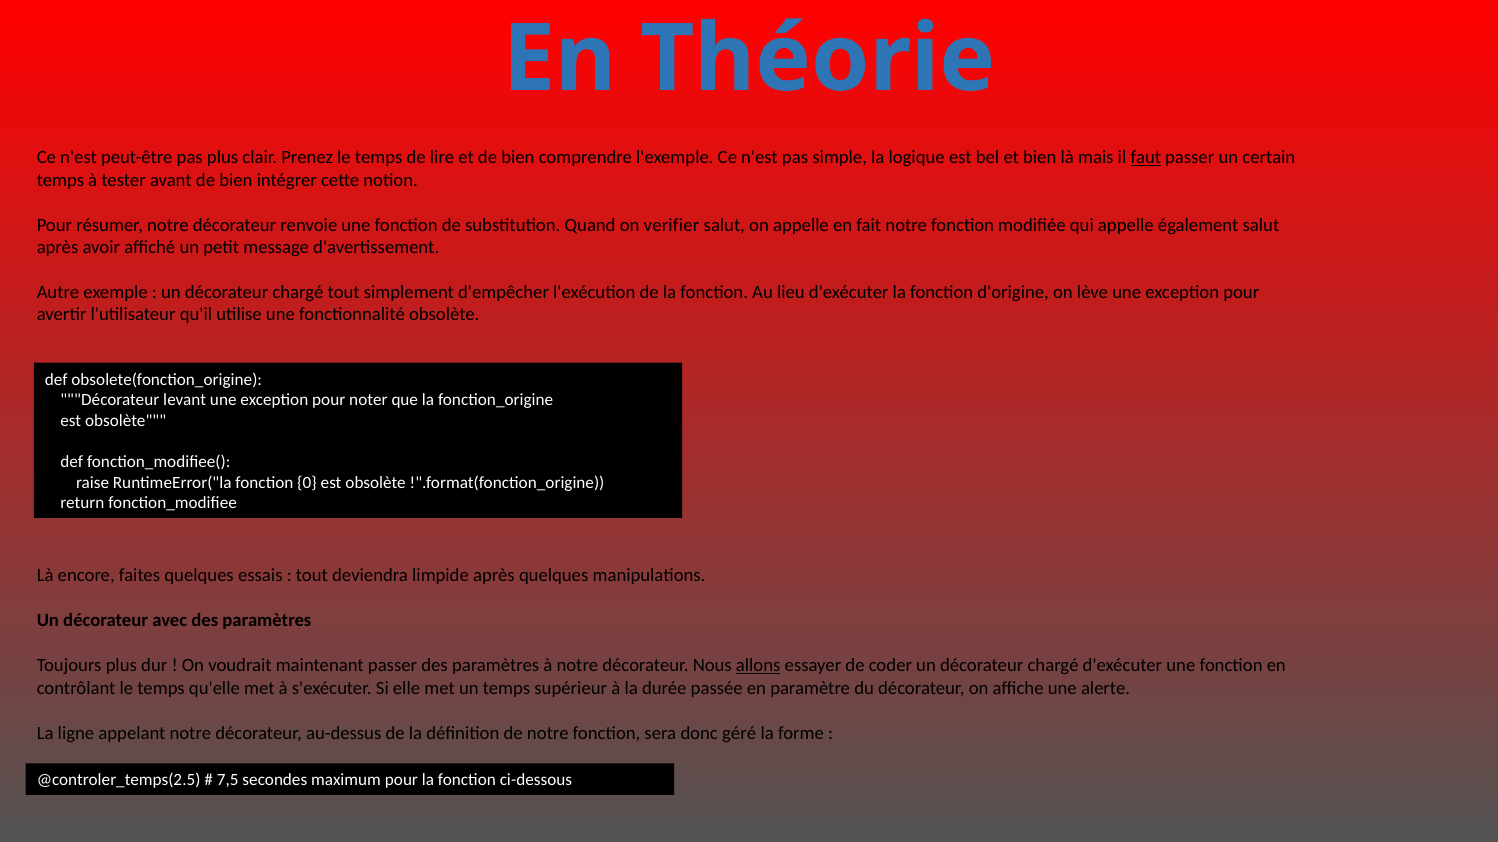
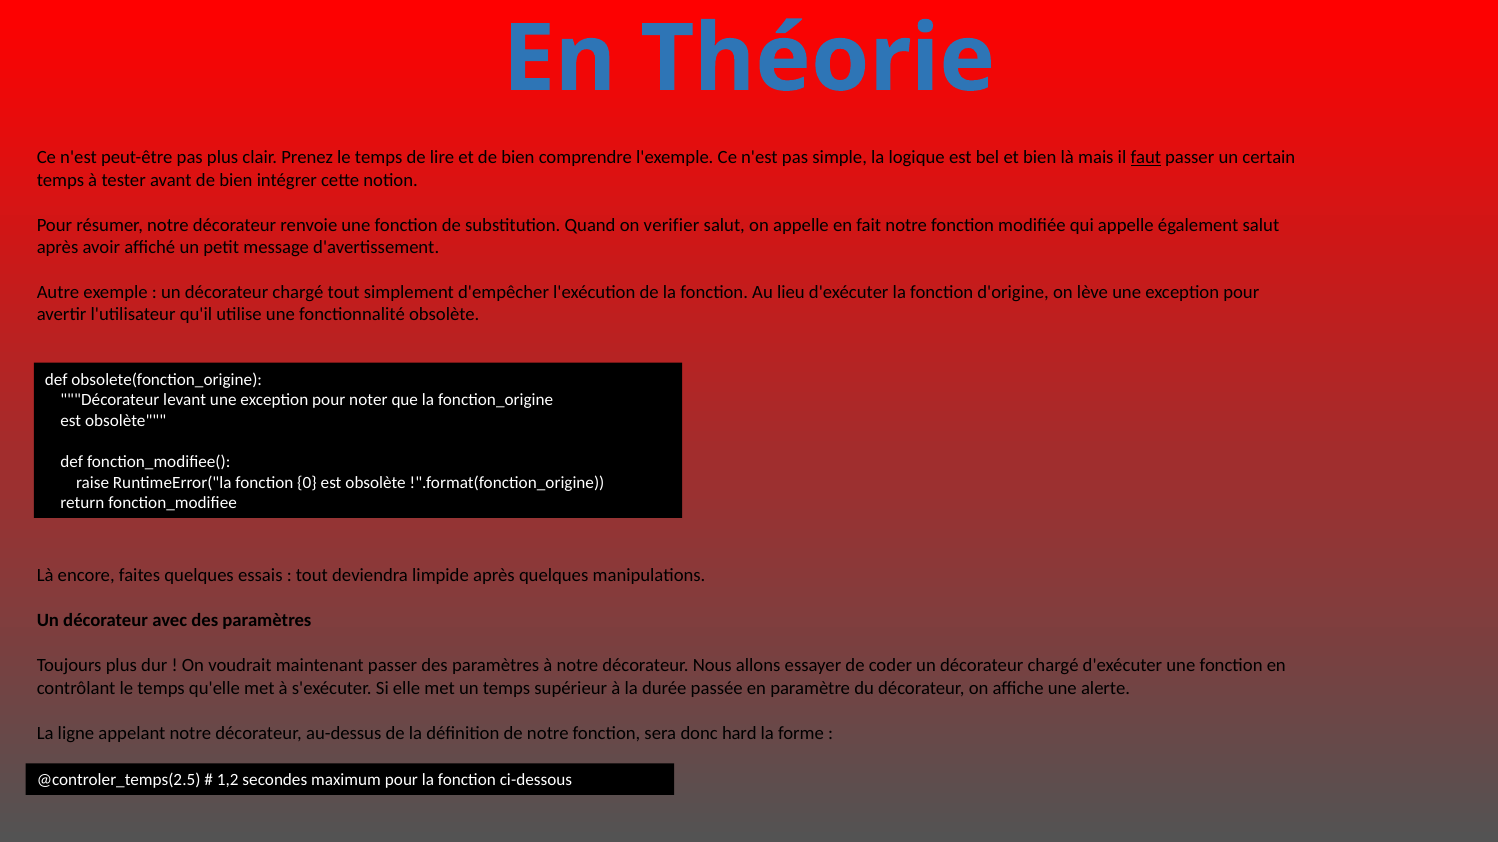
allons underline: present -> none (758, 666)
géré: géré -> hard (739, 734)
7,5: 7,5 -> 1,2 (228, 781)
